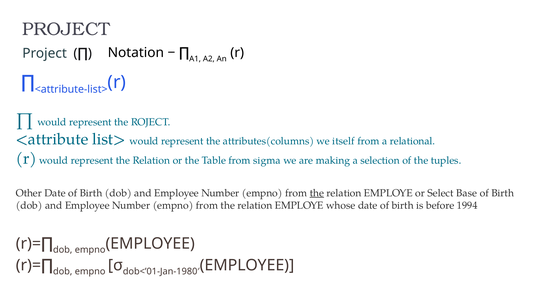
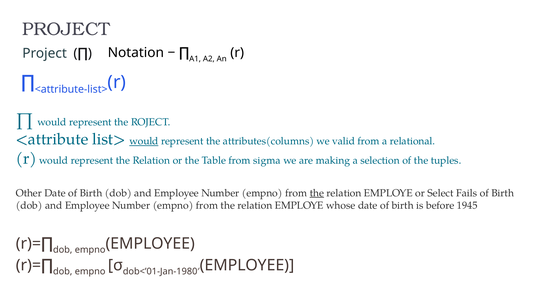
would underline: none -> present (144, 141)
itself: itself -> valid (344, 141)
Base: Base -> Fails (467, 193)
1994: 1994 -> 1945 (467, 205)
